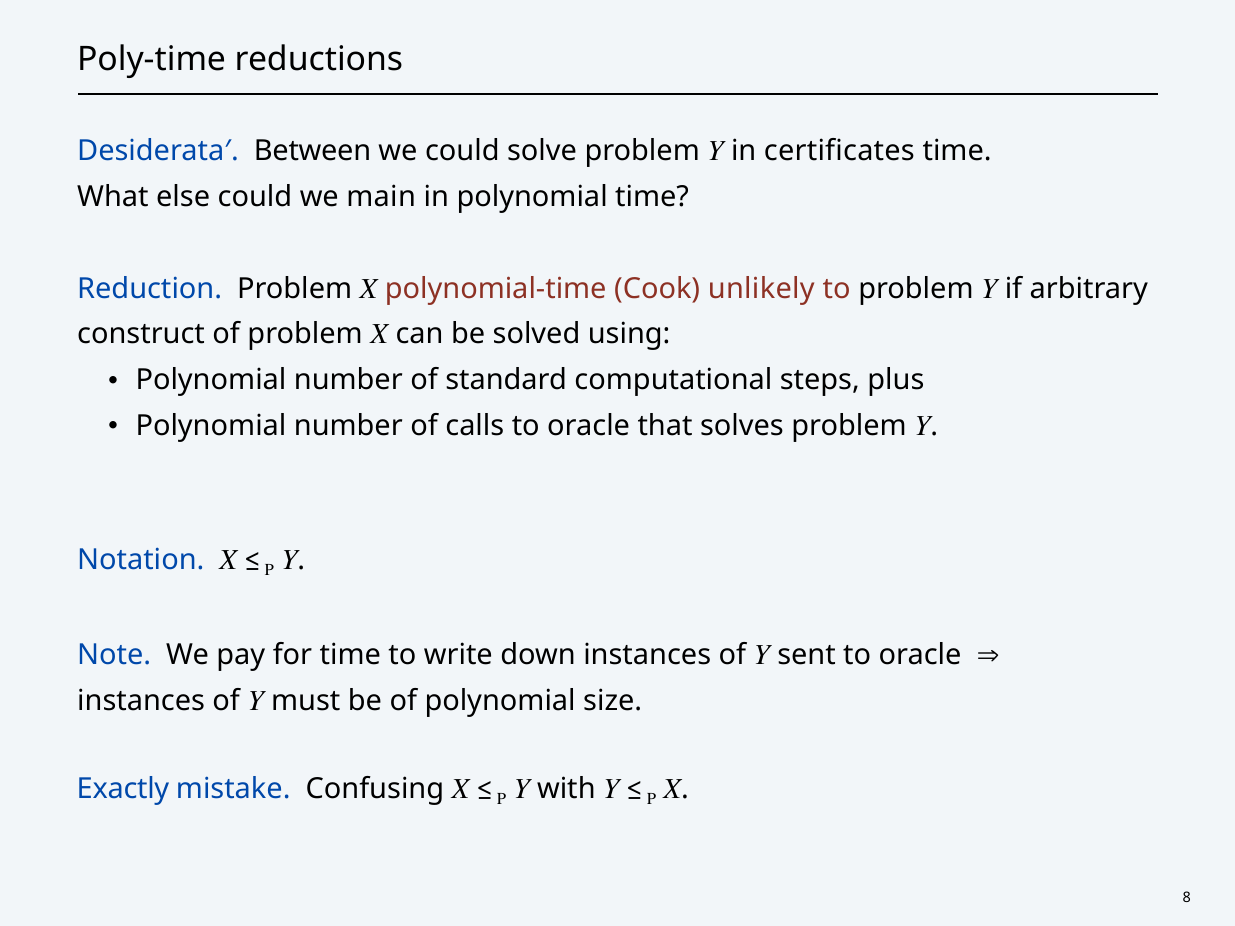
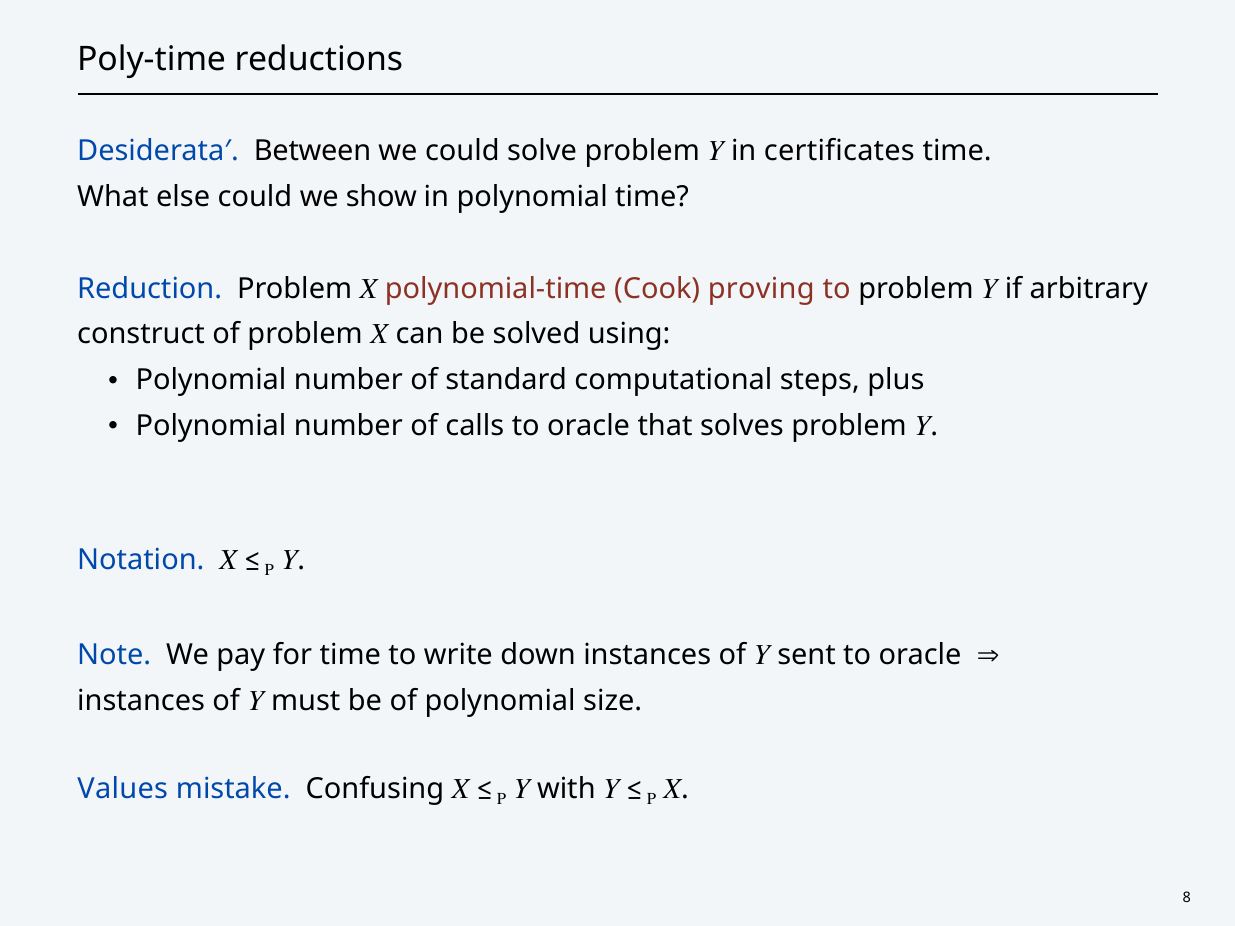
main: main -> show (381, 197)
unlikely: unlikely -> proving (761, 289)
Exactly: Exactly -> Values (123, 790)
